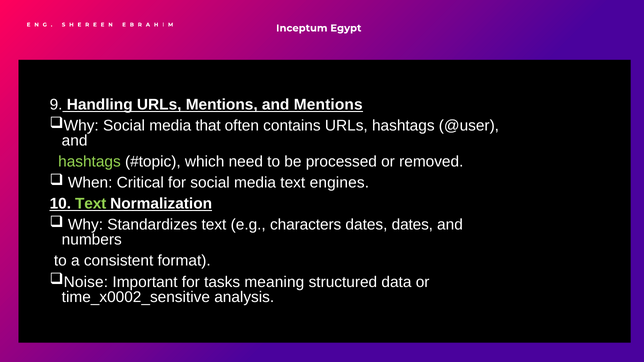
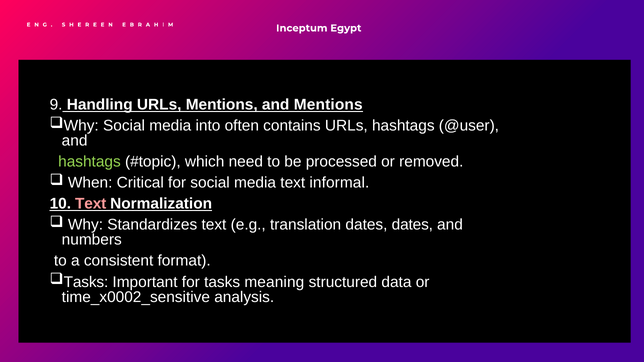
that: that -> into (208, 126)
engines: engines -> informal (339, 183)
Text colour: light green -> pink (91, 204)
characters: characters -> translation (306, 225)
Noise: Noise -> Tasks (86, 282)
